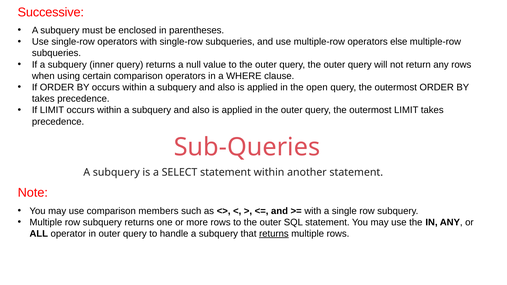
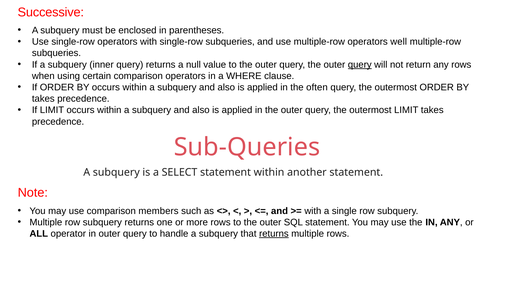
else: else -> well (399, 42)
query underline: none -> present (360, 65)
open: open -> often (317, 87)
